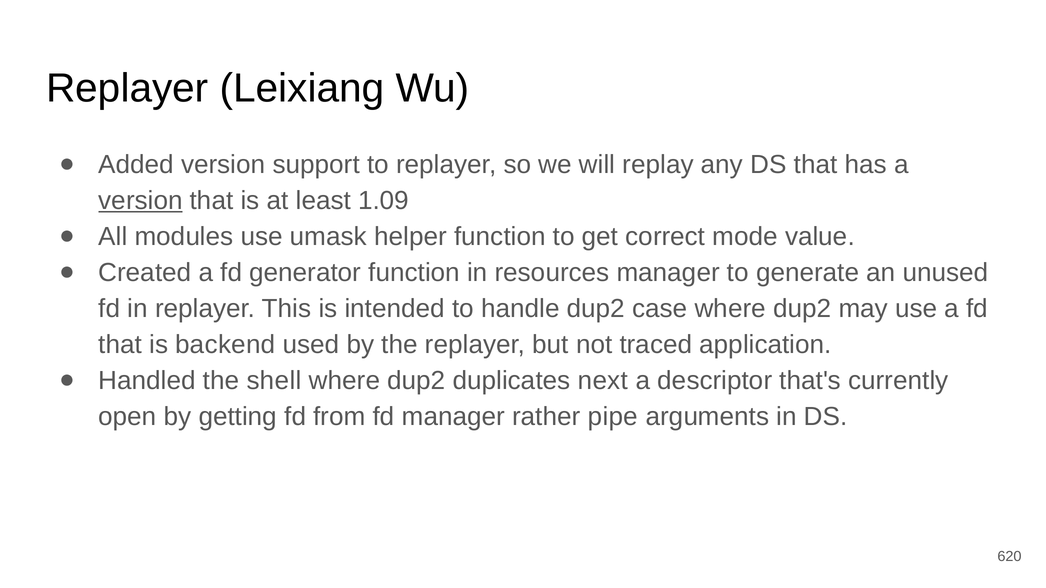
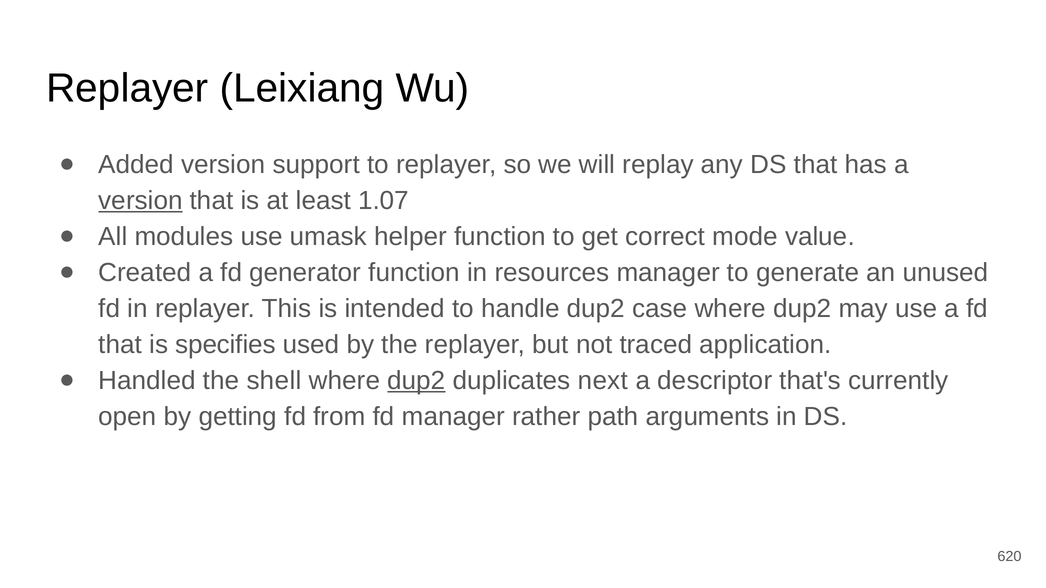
1.09: 1.09 -> 1.07 (383, 201)
backend: backend -> specifies (225, 345)
dup2 underline: none -> present (416, 381)
pipe: pipe -> path (613, 417)
